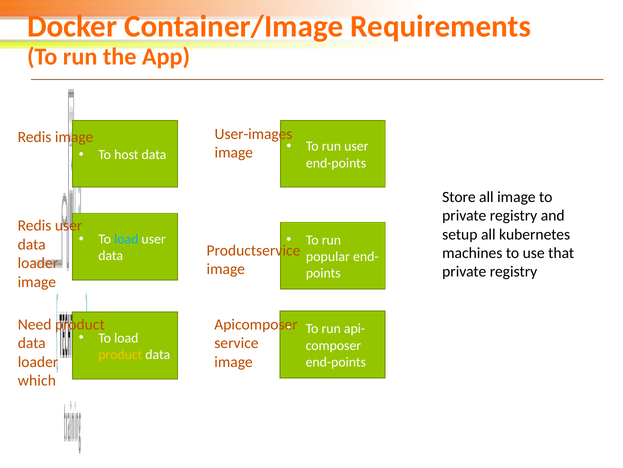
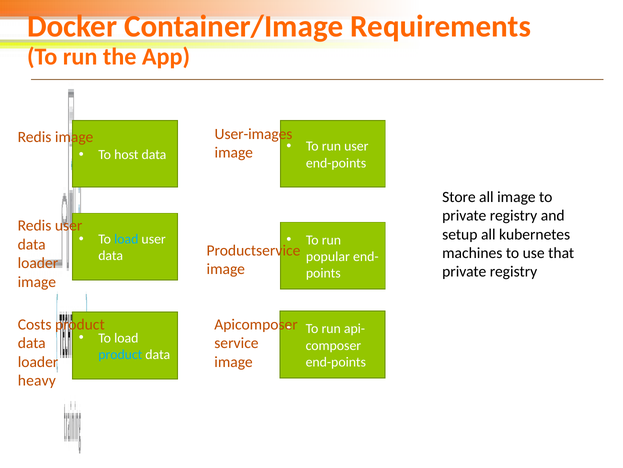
Need: Need -> Costs (35, 324)
product colour: yellow -> light blue (120, 354)
which: which -> heavy (37, 380)
